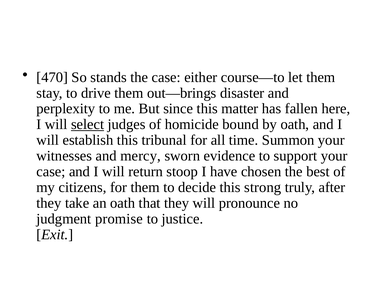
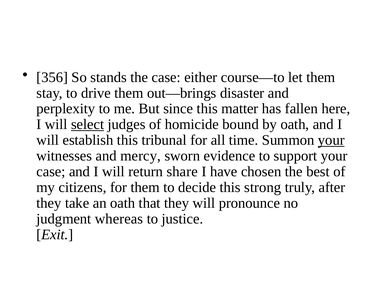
470: 470 -> 356 (52, 77)
your underline: none -> present (331, 140)
stoop: stoop -> share (182, 171)
promise: promise -> whereas (119, 218)
